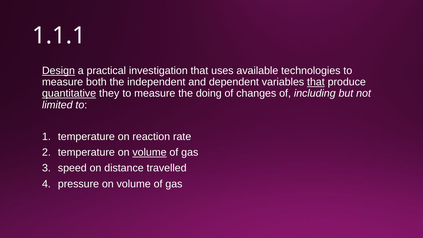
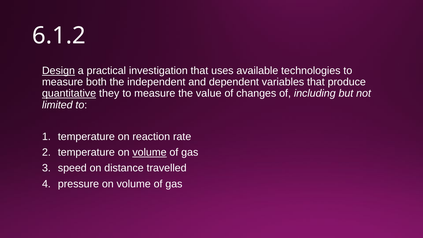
1.1.1: 1.1.1 -> 6.1.2 (59, 36)
that underline: present -> none (316, 82)
doing: doing -> value (209, 93)
